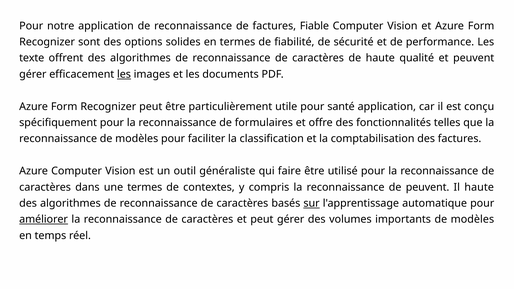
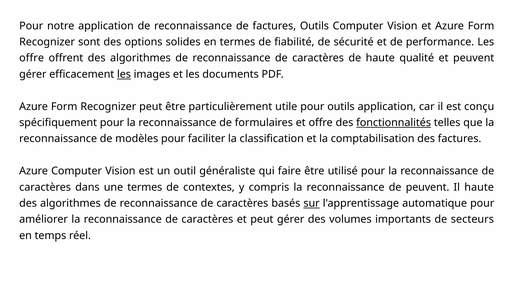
factures Fiable: Fiable -> Outils (314, 26)
texte: texte -> offre (32, 58)
pour santé: santé -> outils (341, 107)
fonctionnalités underline: none -> present (394, 123)
améliorer underline: present -> none (44, 220)
importants de modèles: modèles -> secteurs (472, 220)
